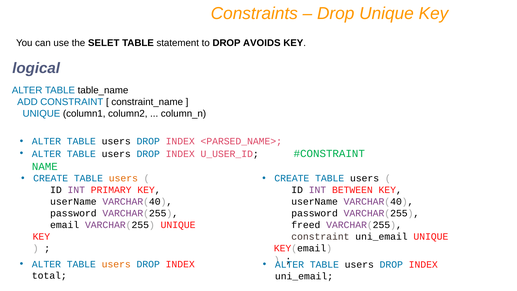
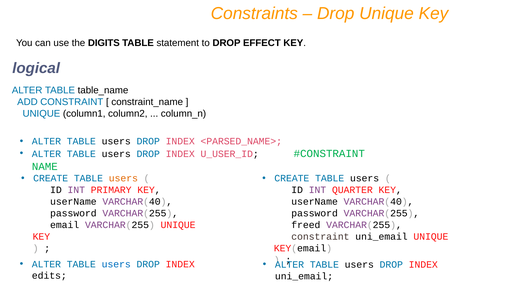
SELET: SELET -> DIGITS (104, 43)
AVOIDS: AVOIDS -> EFFECT (262, 43)
BETWEEN: BETWEEN -> QUARTER (352, 190)
users colour: orange -> blue (116, 264)
total: total -> edits (49, 276)
